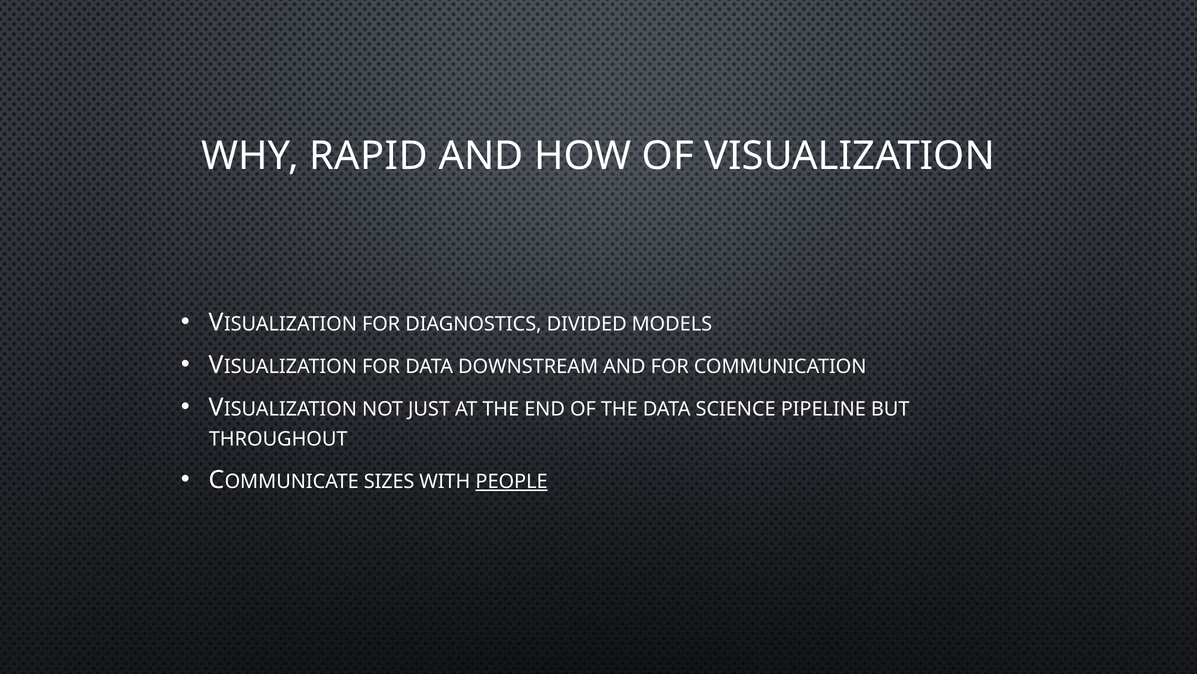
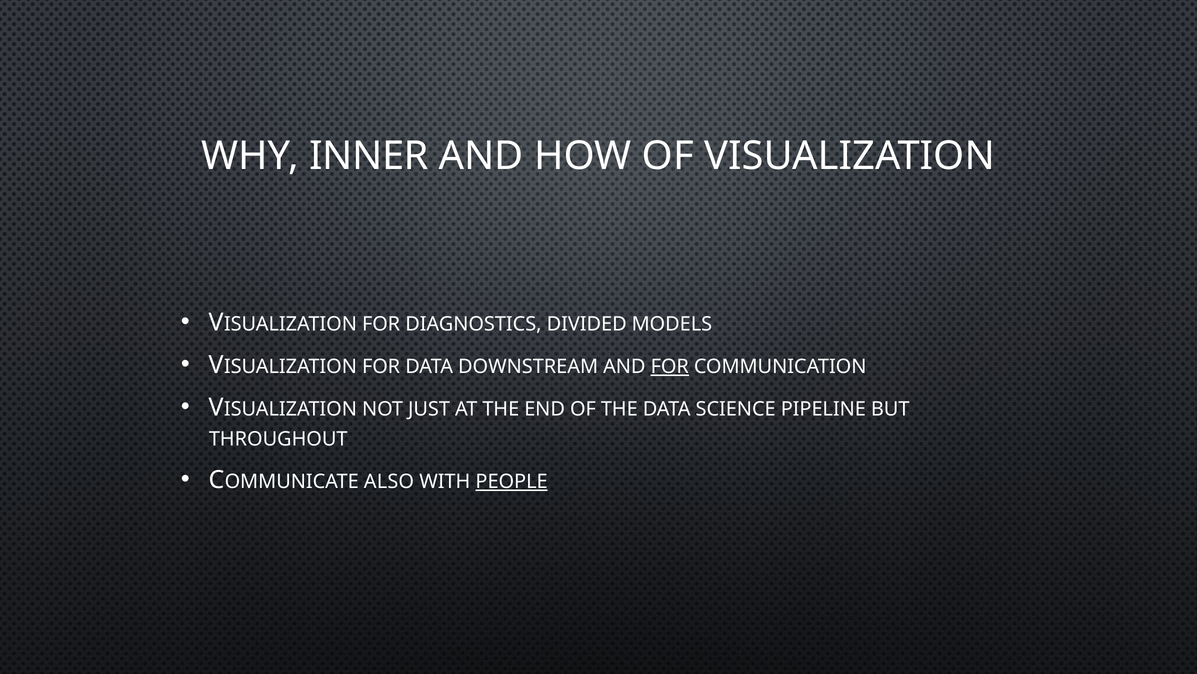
RAPID: RAPID -> INNER (369, 156)
FOR underline: none -> present (670, 366)
SIZES: SIZES -> ALSO (389, 481)
